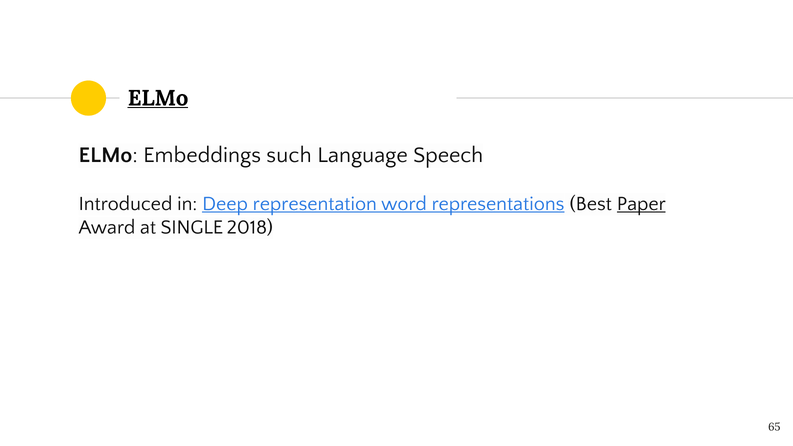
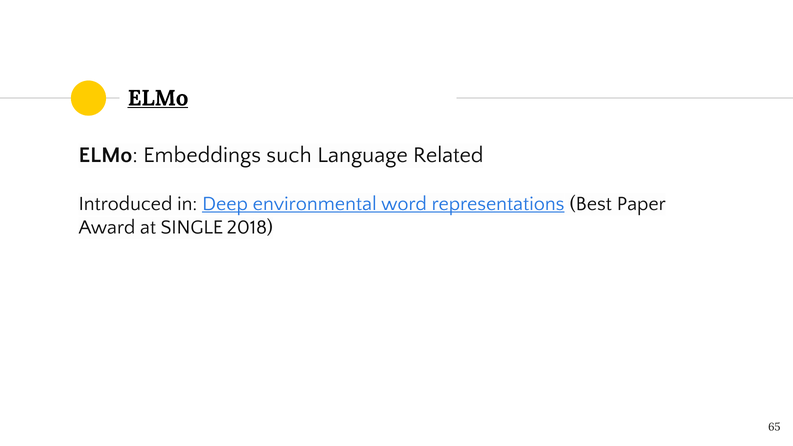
Speech: Speech -> Related (448, 155)
representation: representation -> environmental (315, 204)
Paper underline: present -> none (641, 204)
